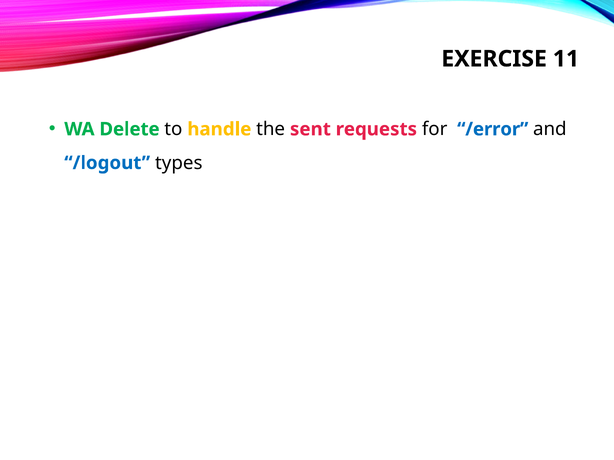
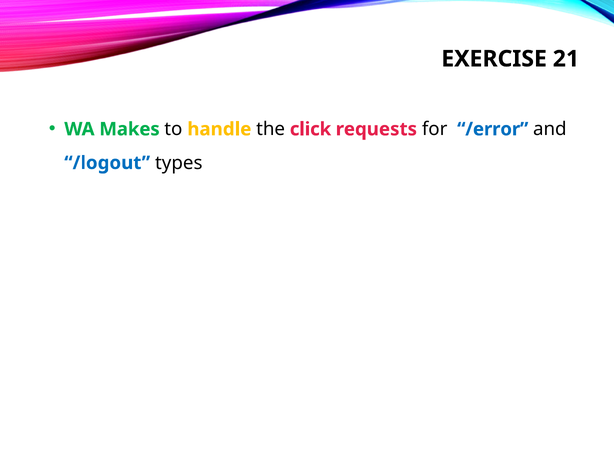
11: 11 -> 21 (566, 59)
Delete: Delete -> Makes (130, 129)
sent: sent -> click (311, 129)
